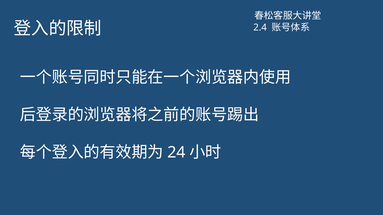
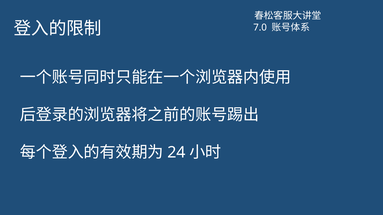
2.4: 2.4 -> 7.0 (260, 27)
